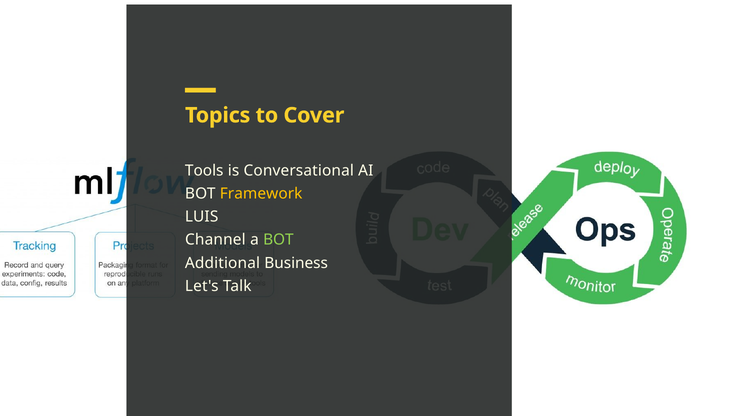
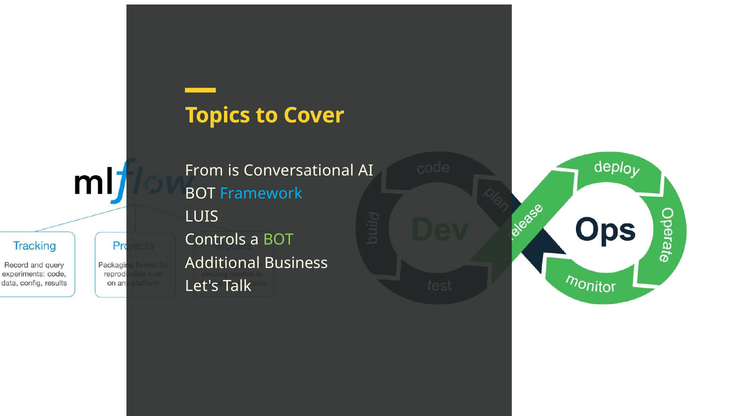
Tools: Tools -> From (204, 171)
Framework colour: yellow -> light blue (261, 194)
Channel: Channel -> Controls (215, 240)
